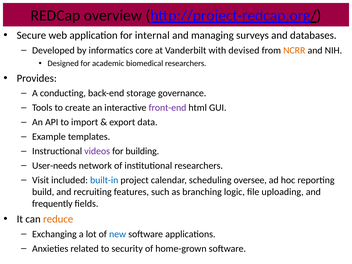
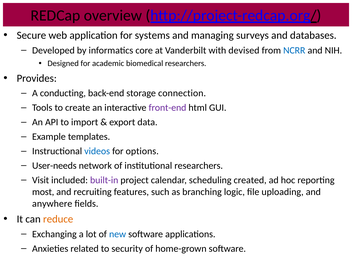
internal: internal -> systems (152, 35)
NCRR colour: orange -> blue (294, 50)
governance: governance -> connection (182, 93)
videos colour: purple -> blue (97, 151)
building: building -> options (142, 151)
built-in colour: blue -> purple (104, 180)
oversee: oversee -> created (250, 180)
build: build -> most (43, 192)
frequently: frequently -> anywhere (52, 204)
